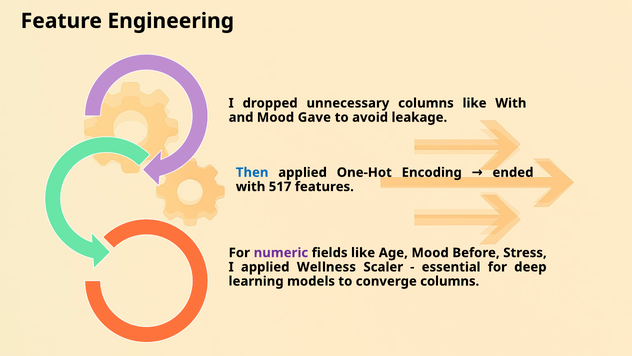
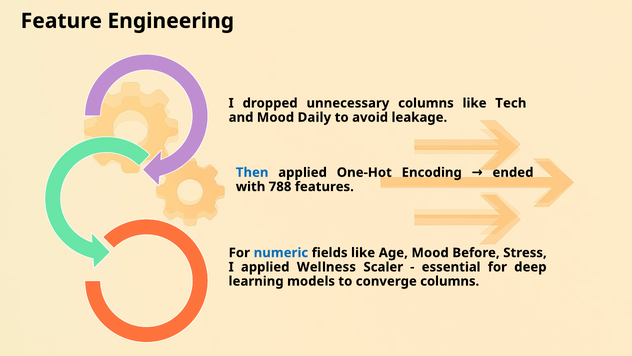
like With: With -> Tech (511, 103)
Gave: Gave -> Daily (314, 117)
517: 517 -> 788 (280, 186)
numeric colour: purple -> blue (281, 252)
